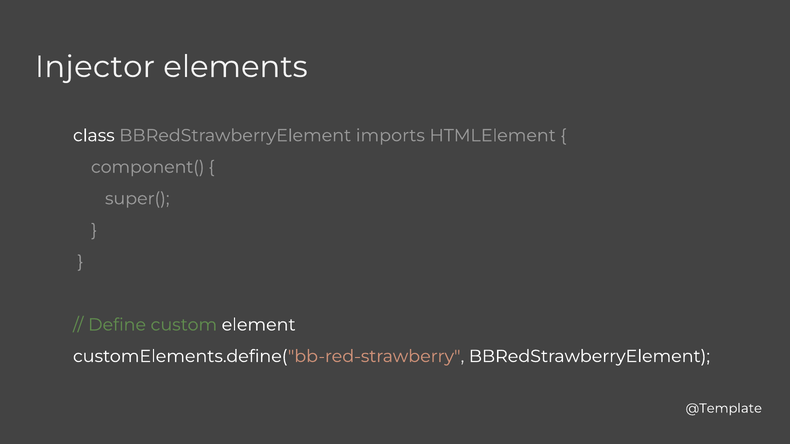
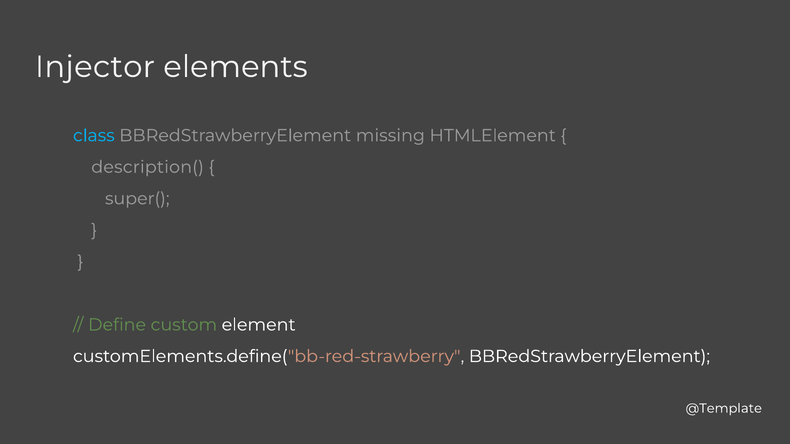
class colour: white -> light blue (94, 136)
imports: imports -> missing (390, 136)
component(: component( -> description( (148, 167)
